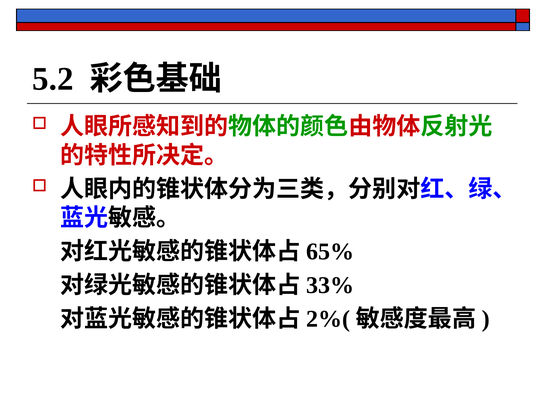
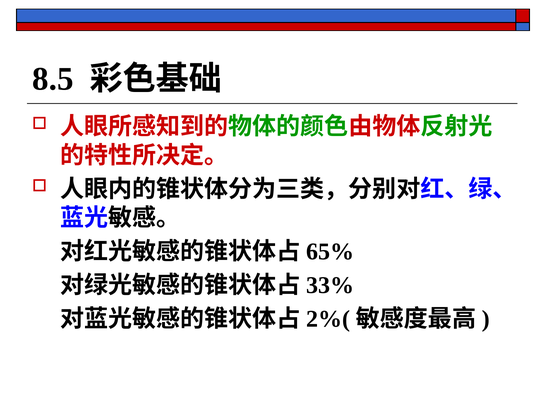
5.2: 5.2 -> 8.5 (53, 79)
